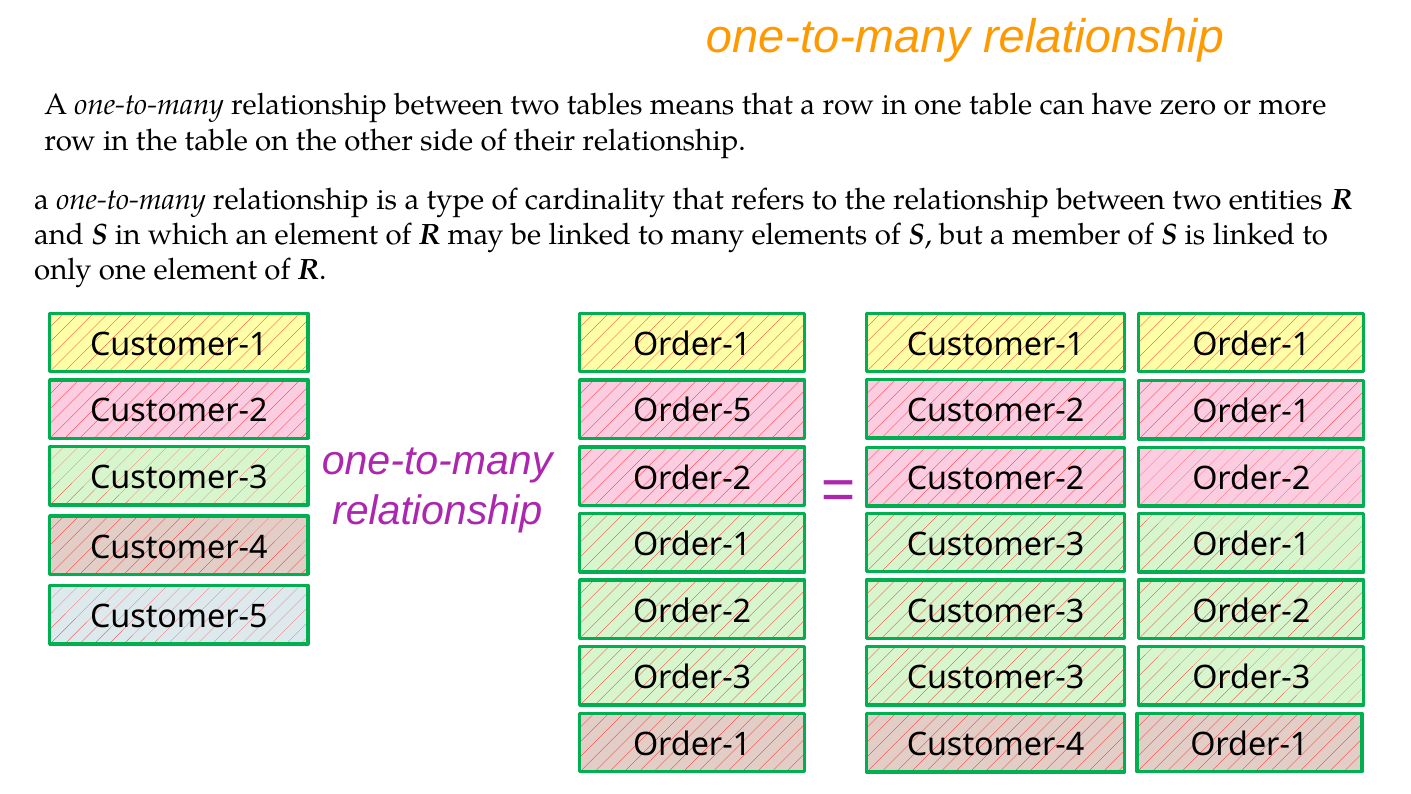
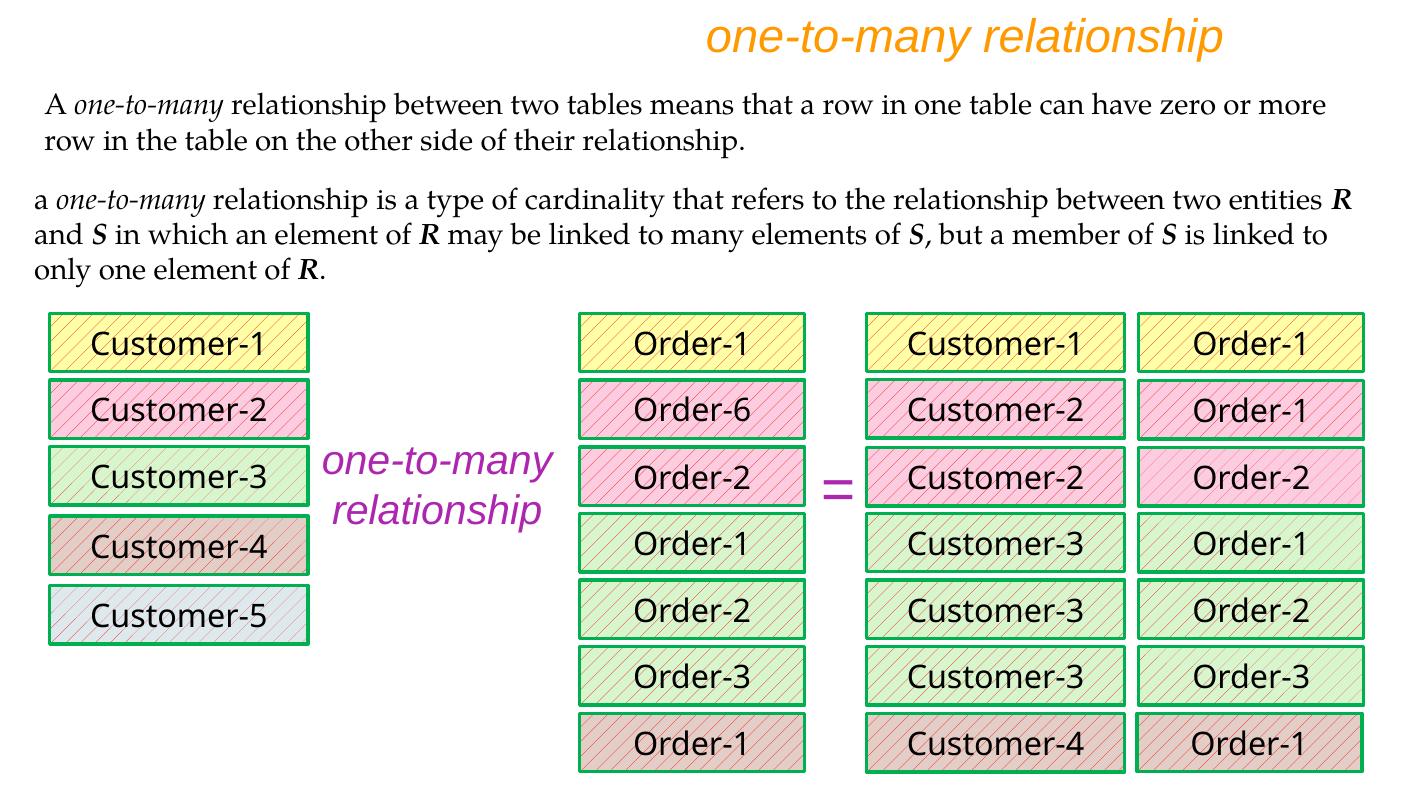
Order-5: Order-5 -> Order-6 (692, 411)
